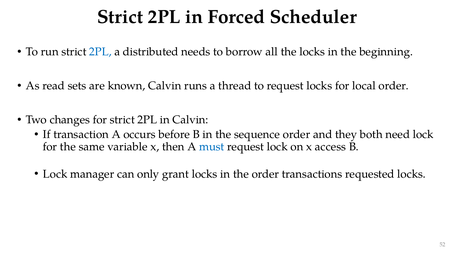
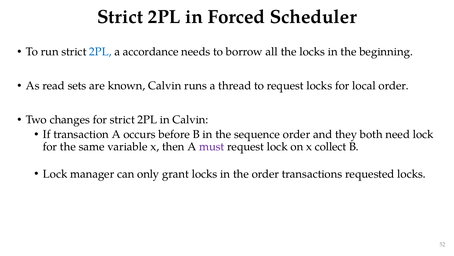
distributed: distributed -> accordance (151, 52)
must colour: blue -> purple (212, 146)
access: access -> collect (331, 146)
